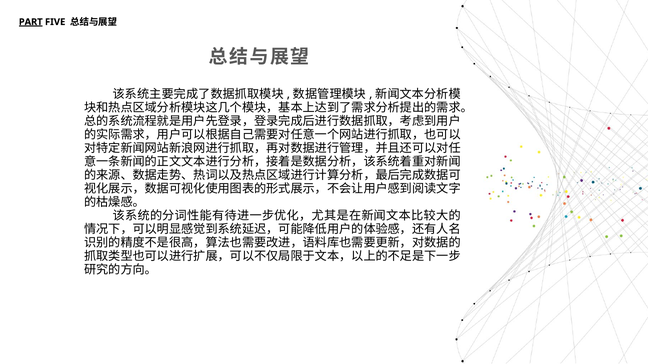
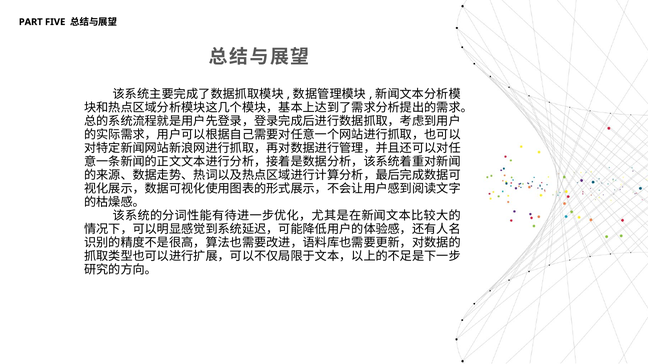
PART underline: present -> none (31, 22)
